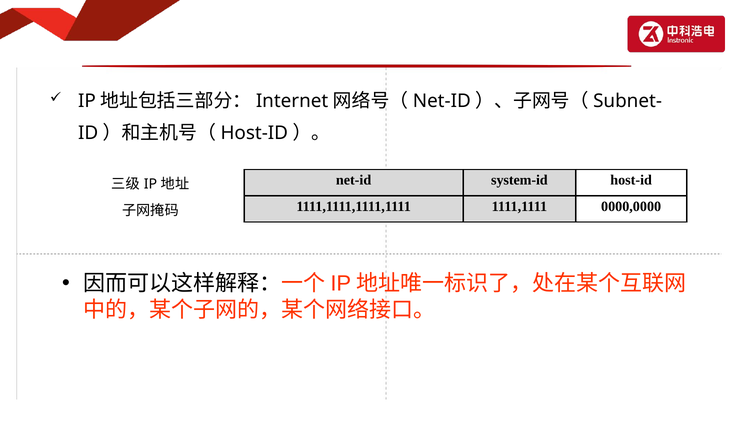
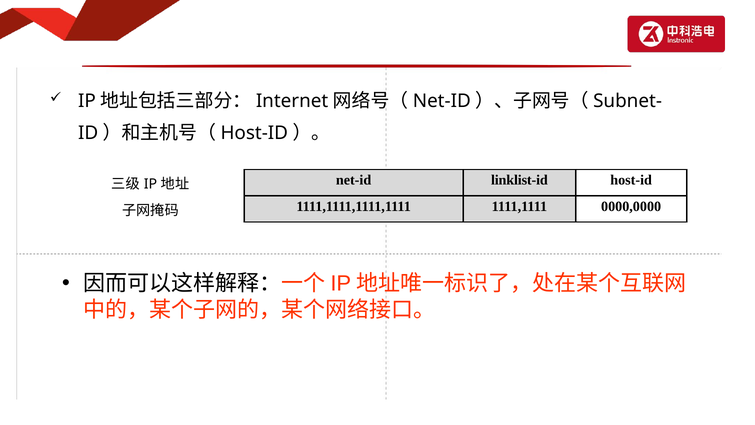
system-id: system-id -> linklist-id (519, 180)
